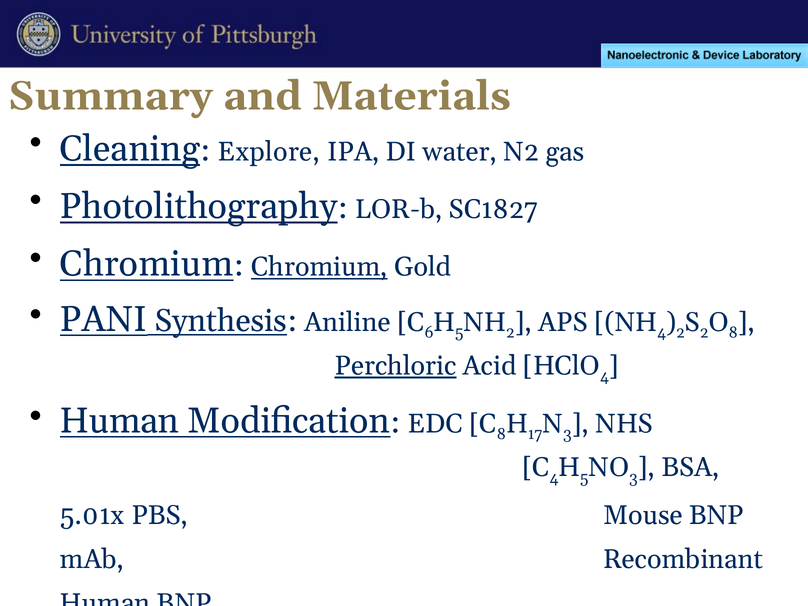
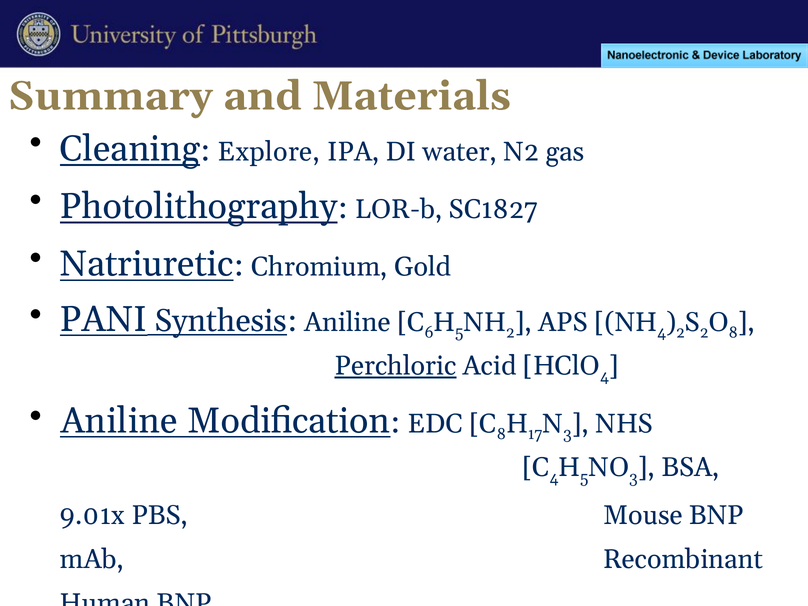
Chromium: Chromium -> Natriuretic (147, 264)
Chromium underline: present -> none (319, 267)
Human: Human -> Aniline (119, 421)
5.01x: 5.01x -> 9.01x (92, 516)
